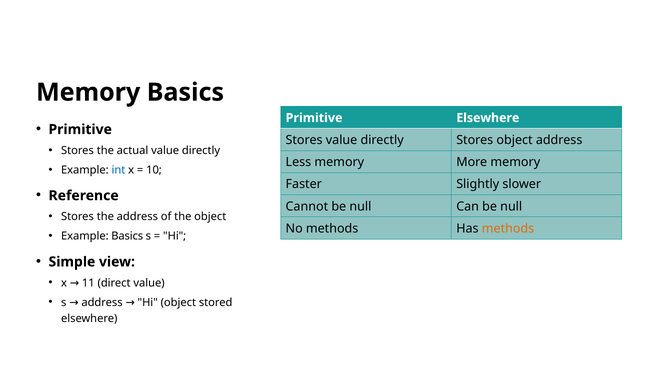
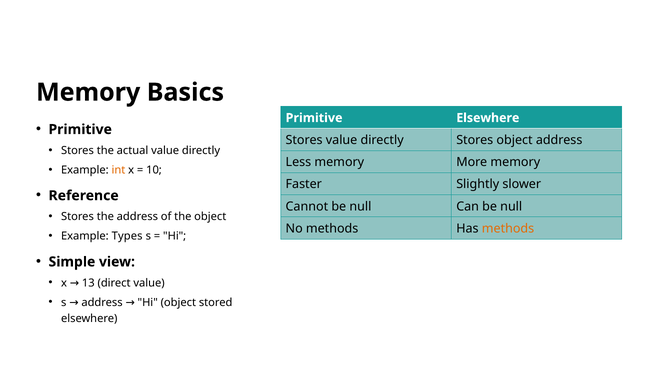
int colour: blue -> orange (118, 170)
Example Basics: Basics -> Types (127, 236)
11: 11 -> 13 (88, 282)
